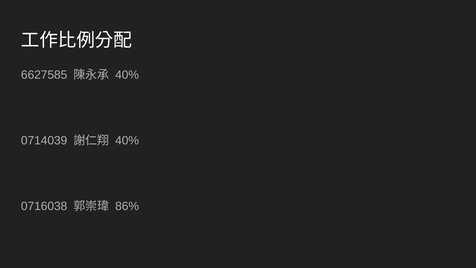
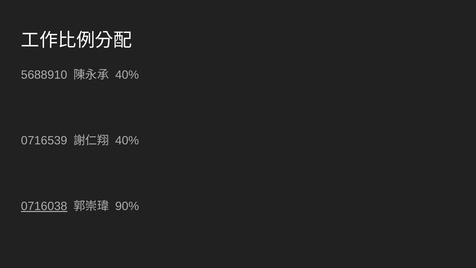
6627585: 6627585 -> 5688910 (44, 75)
0714039: 0714039 -> 0716539 (44, 141)
0716038 underline: none -> present (44, 206)
86%: 86% -> 90% (127, 206)
